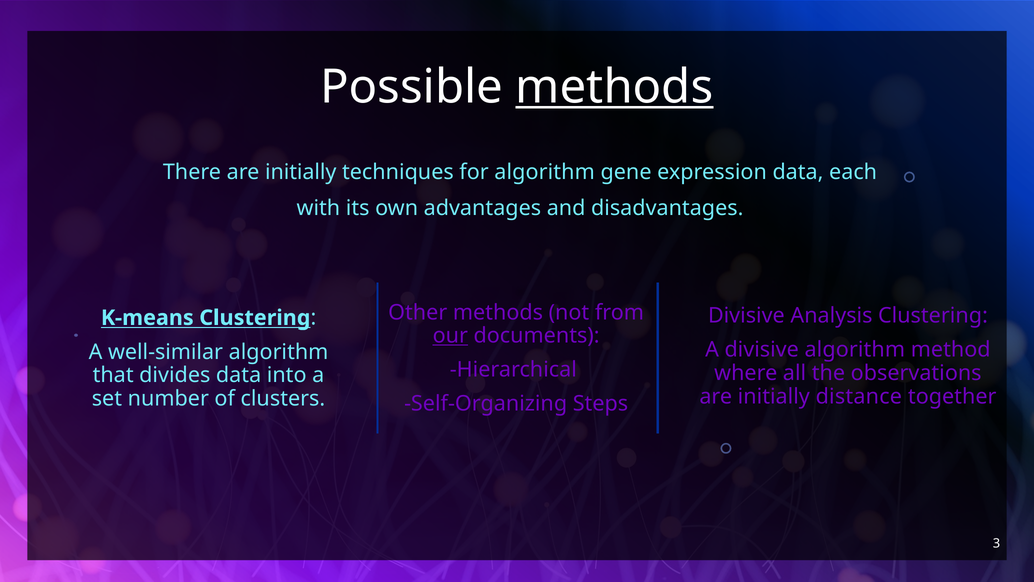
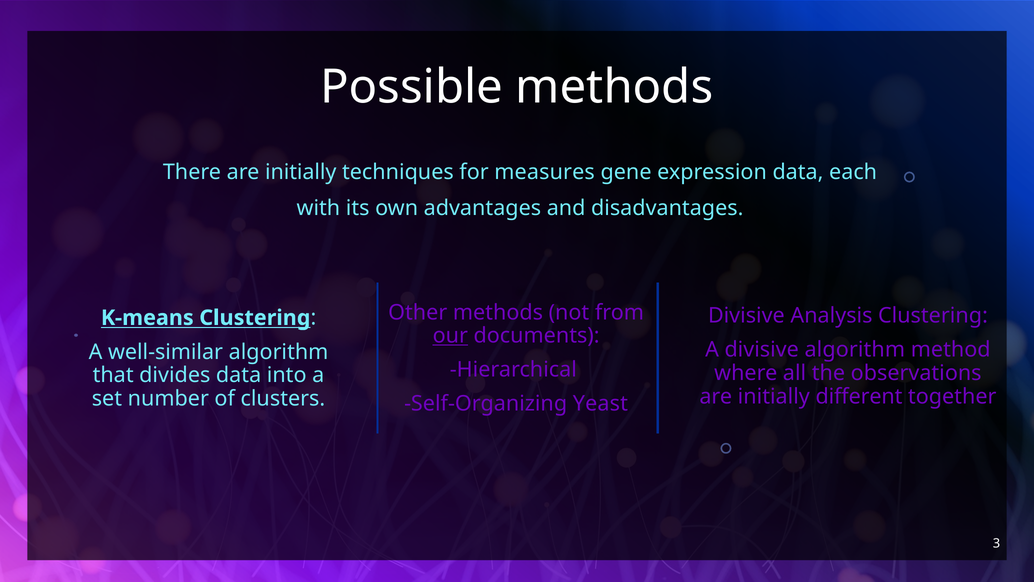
methods underline: present -> none (614, 87)
for algorithm: algorithm -> measures (545, 172)
distance: distance -> different (859, 396)
Steps: Steps -> Yeast (600, 404)
